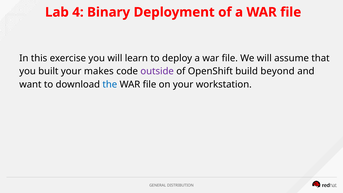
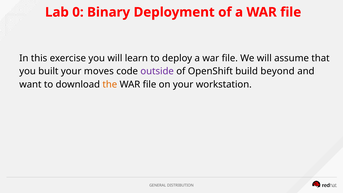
4: 4 -> 0 (78, 12)
makes: makes -> moves (99, 71)
the colour: blue -> orange (110, 84)
